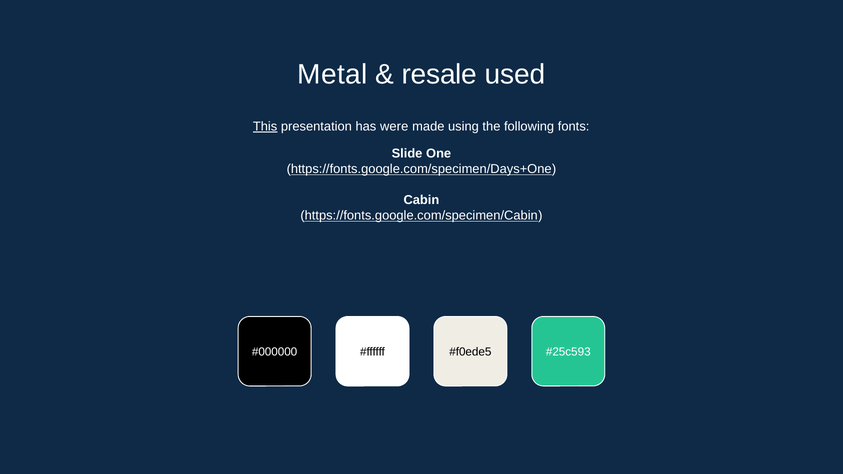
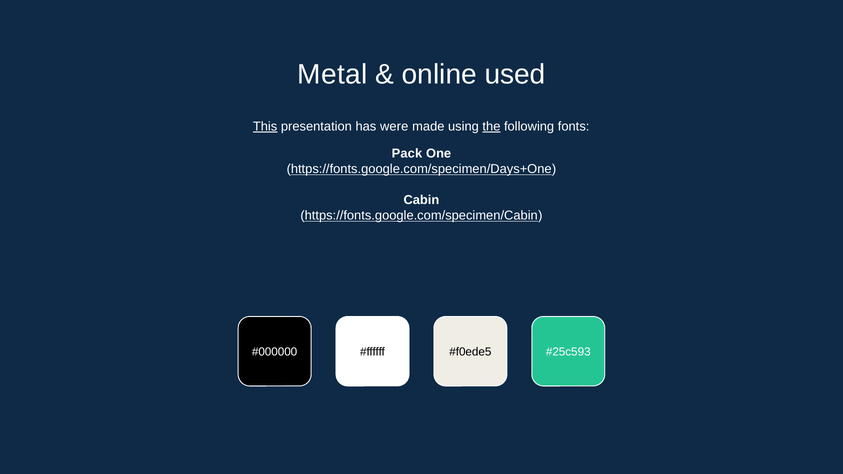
resale: resale -> online (439, 74)
the underline: none -> present (491, 127)
Slide: Slide -> Pack (407, 154)
